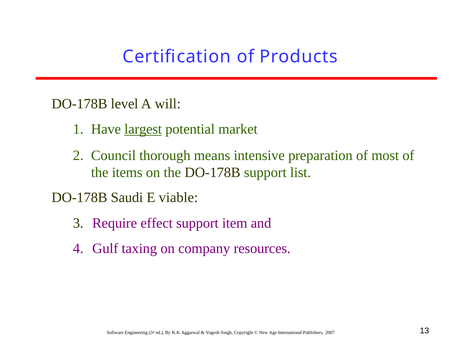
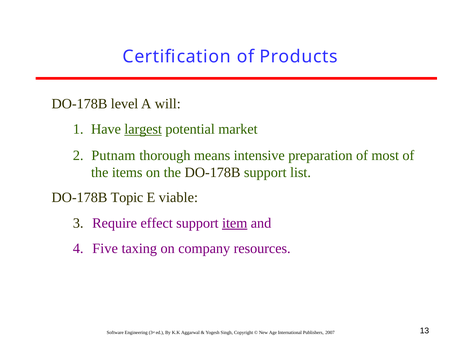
Council: Council -> Putnam (113, 155)
Saudi: Saudi -> Topic (127, 197)
item underline: none -> present (235, 223)
Gulf: Gulf -> Five (105, 248)
